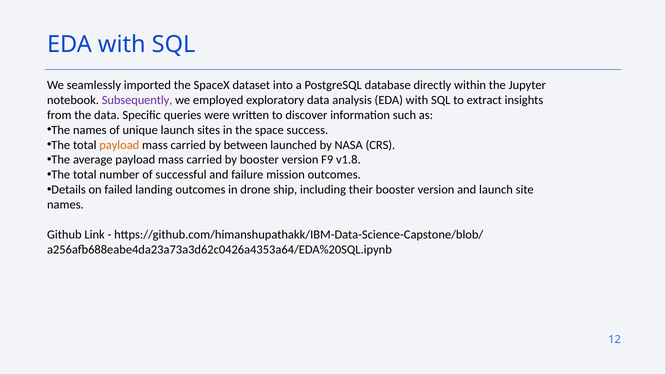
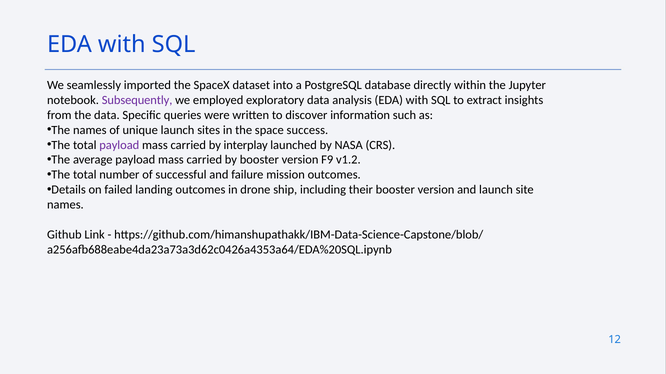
payload colour: orange -> purple (119, 145)
between: between -> interplay (246, 145)
v1.8: v1.8 -> v1.2 (348, 160)
